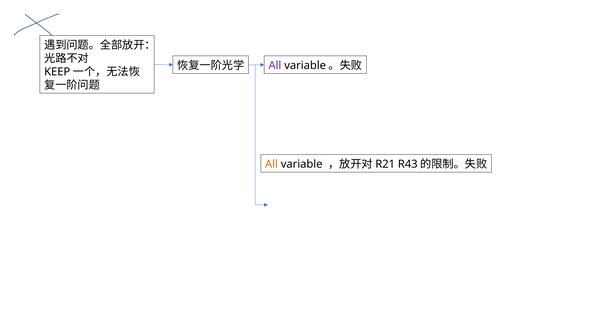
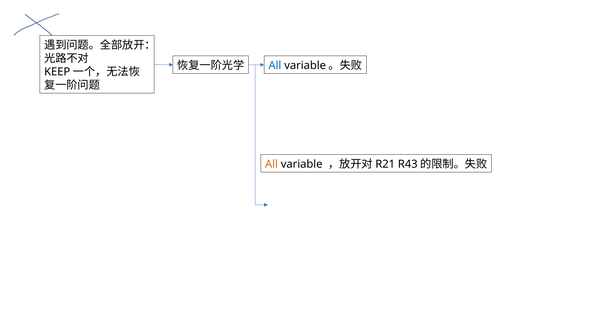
All colour: purple -> blue (275, 66)
